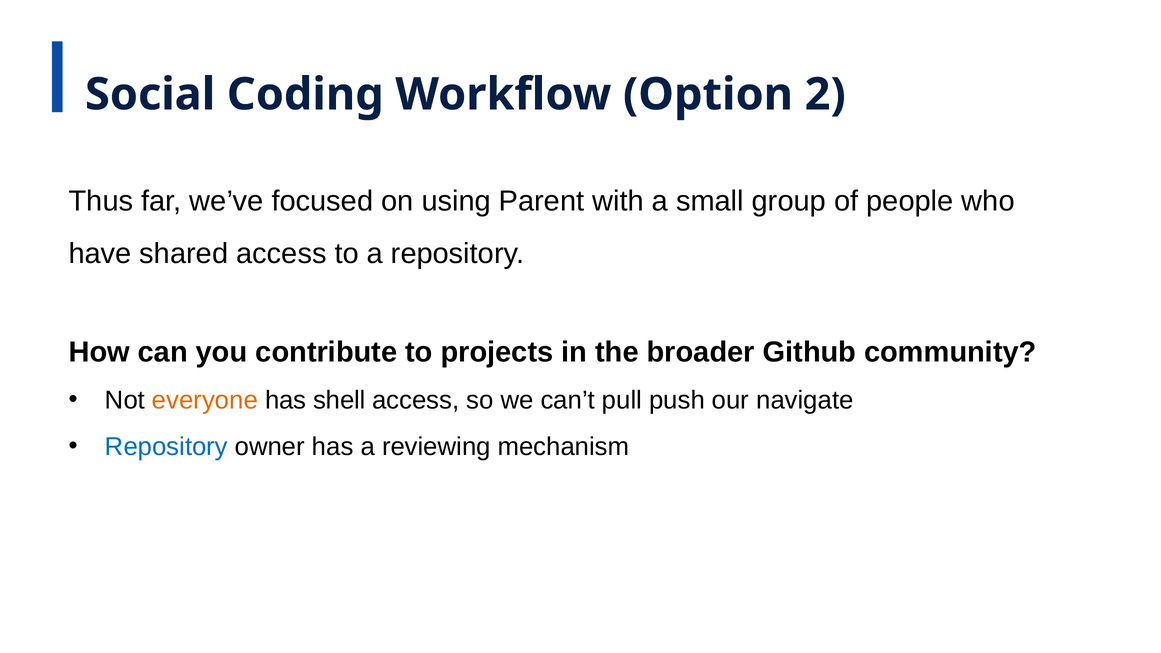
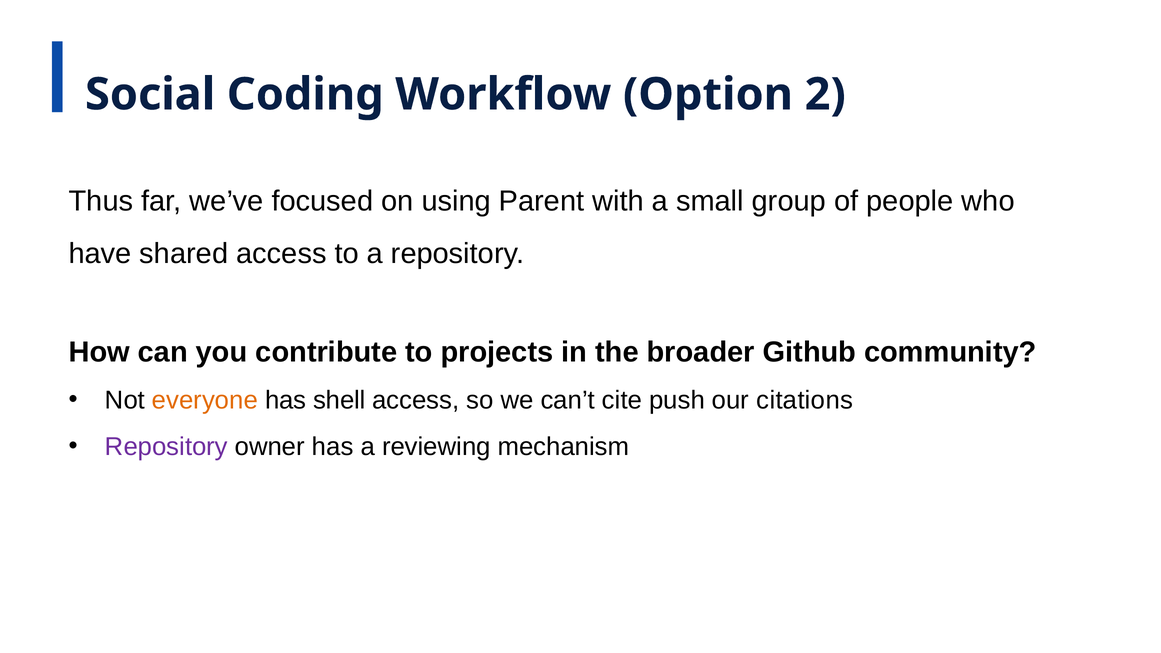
pull: pull -> cite (622, 400)
navigate: navigate -> citations (805, 400)
Repository colour: blue -> purple (166, 447)
